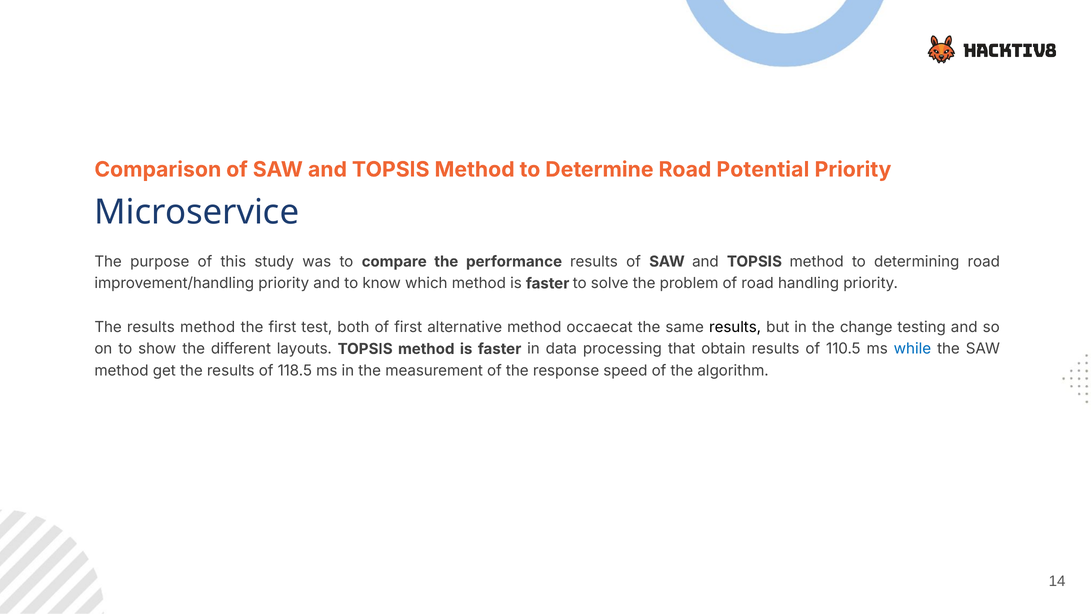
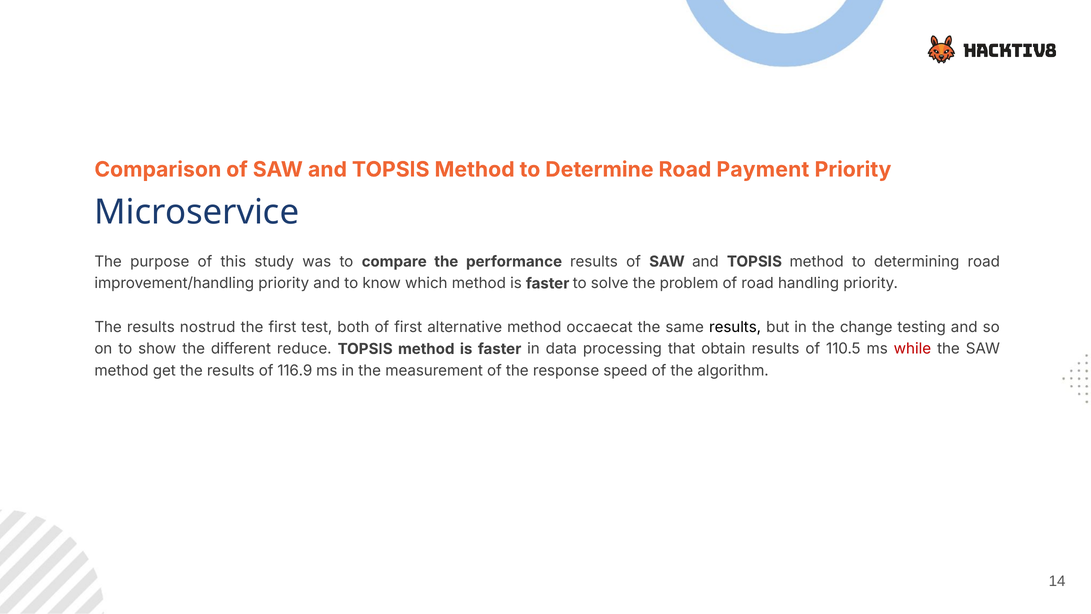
Potential: Potential -> Payment (763, 169)
results method: method -> nostrud (208, 327)
layouts: layouts -> reduce (304, 349)
while colour: blue -> red (912, 349)
118.5: 118.5 -> 116.9 (295, 371)
